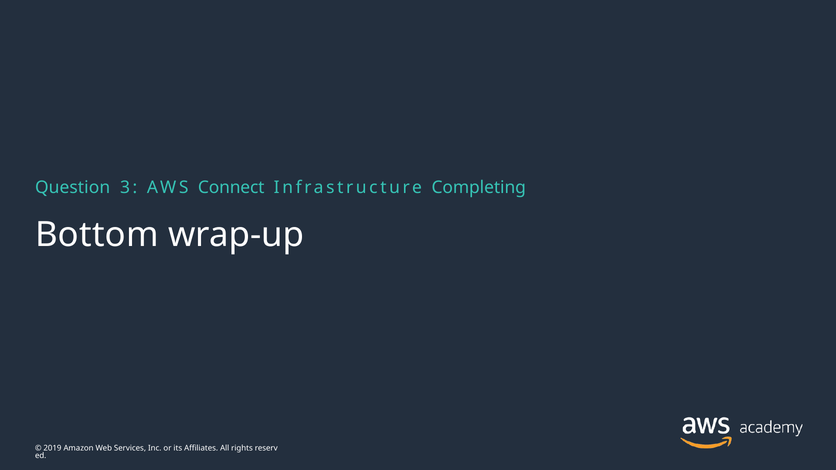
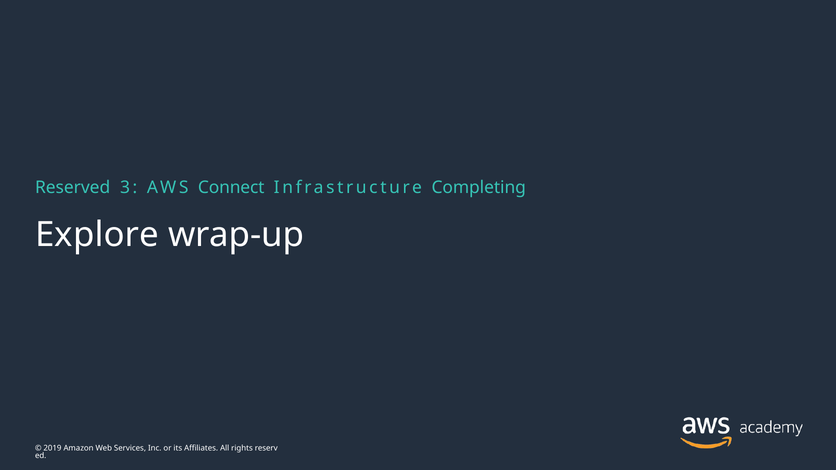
Question: Question -> Reserved (73, 188)
Bottom: Bottom -> Explore (97, 235)
